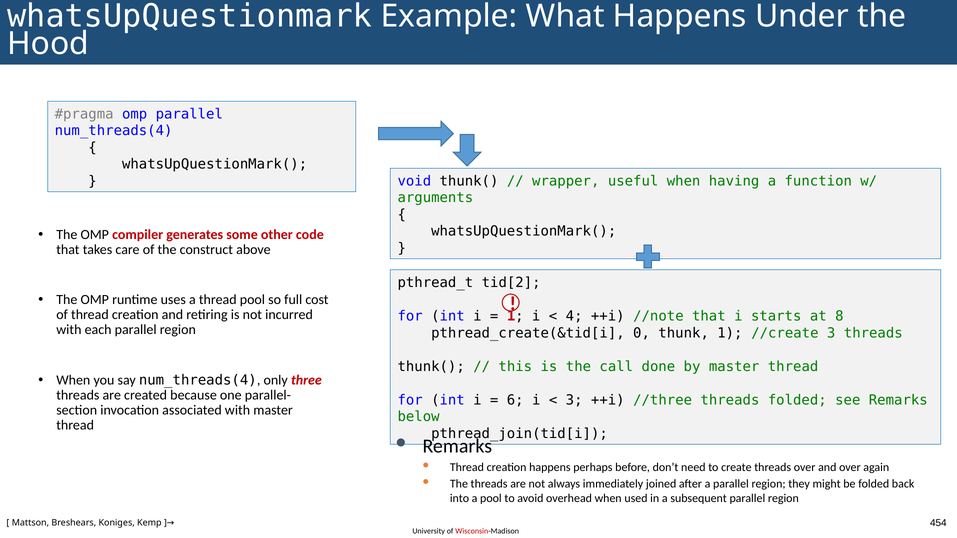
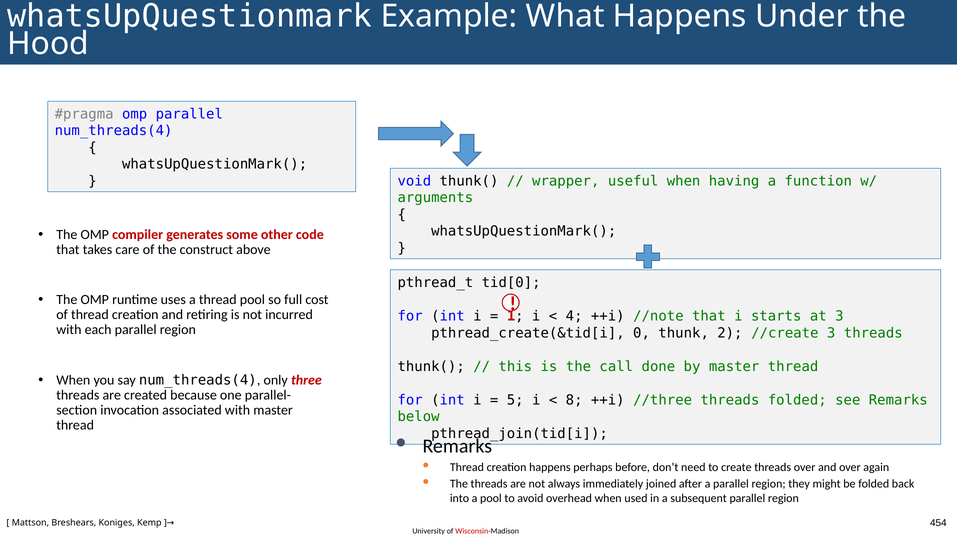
tid[2: tid[2 -> tid[0 (511, 283)
at 8: 8 -> 3 (839, 316)
thunk 1: 1 -> 2 (730, 333)
6: 6 -> 5 (515, 400)
3: 3 -> 8 (574, 400)
